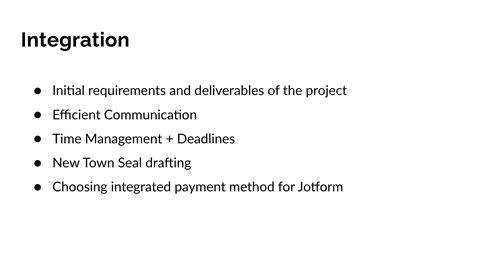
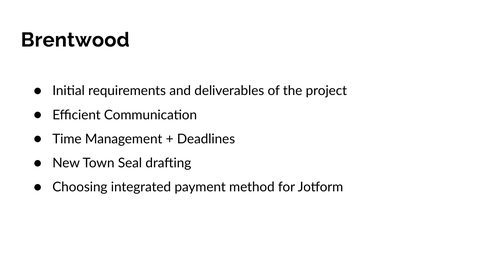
Integration: Integration -> Brentwood (75, 40)
